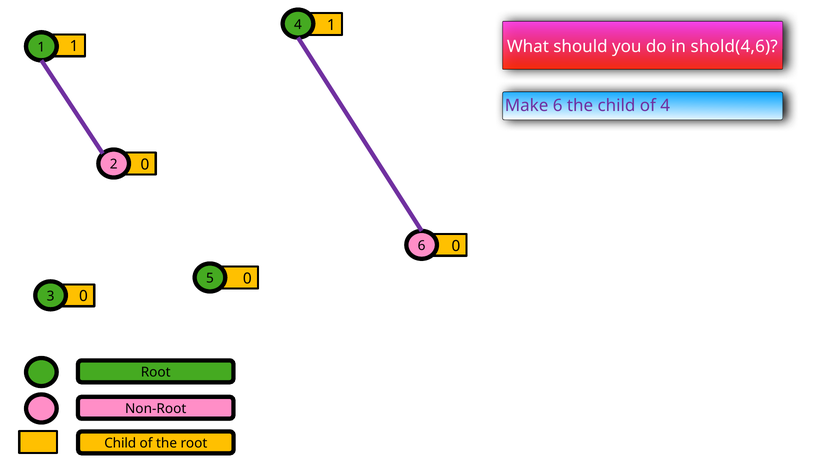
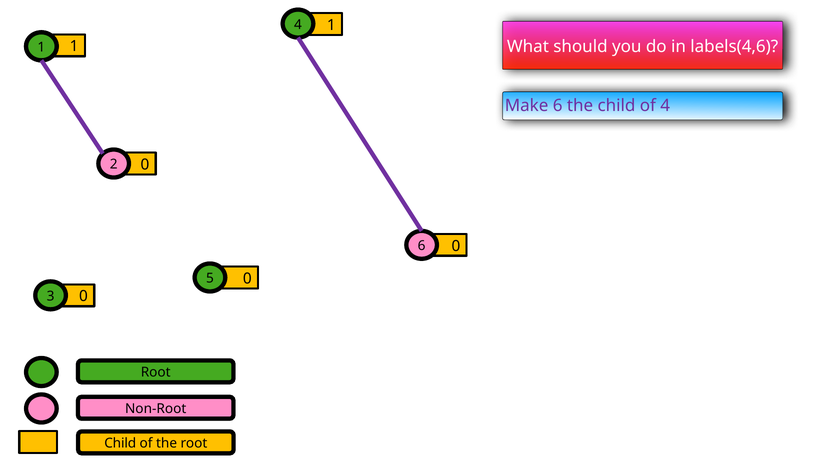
shold(4,6: shold(4,6 -> labels(4,6 (734, 46)
